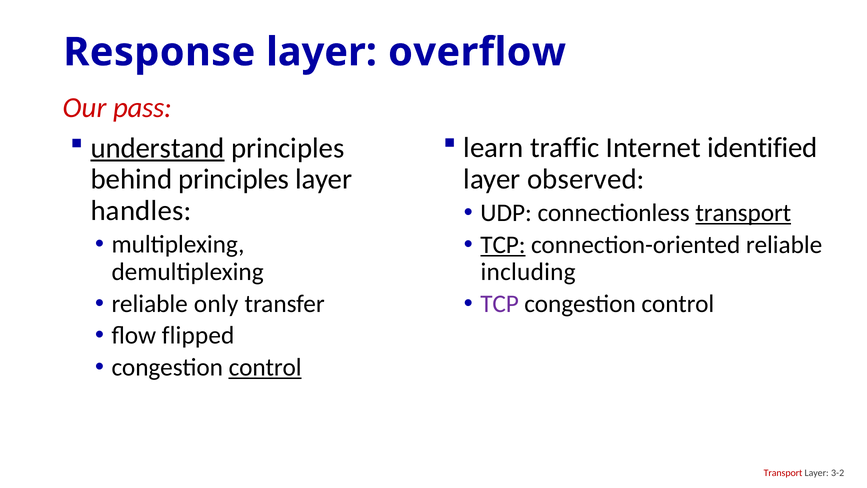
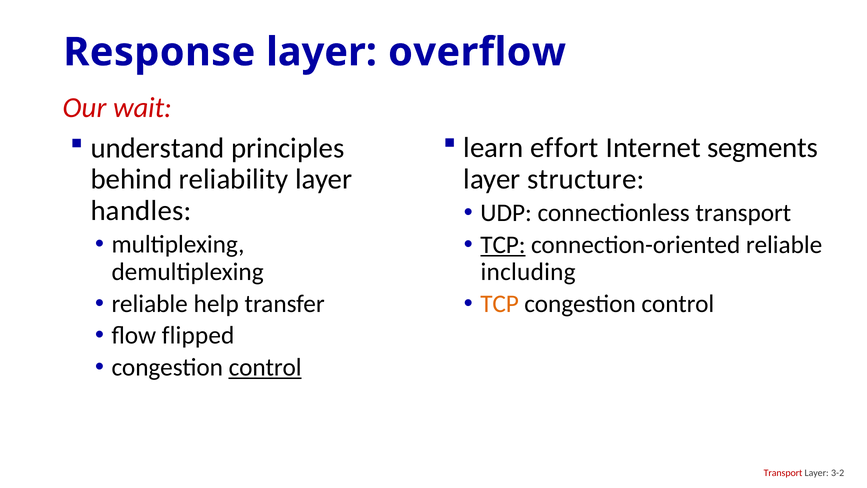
pass: pass -> wait (143, 108)
traffic: traffic -> effort (564, 148)
identified: identified -> segments (762, 148)
understand underline: present -> none (158, 148)
observed: observed -> structure (586, 179)
behind principles: principles -> reliability (234, 179)
transport underline: present -> none (743, 213)
only: only -> help (216, 303)
TCP colour: purple -> orange (500, 304)
